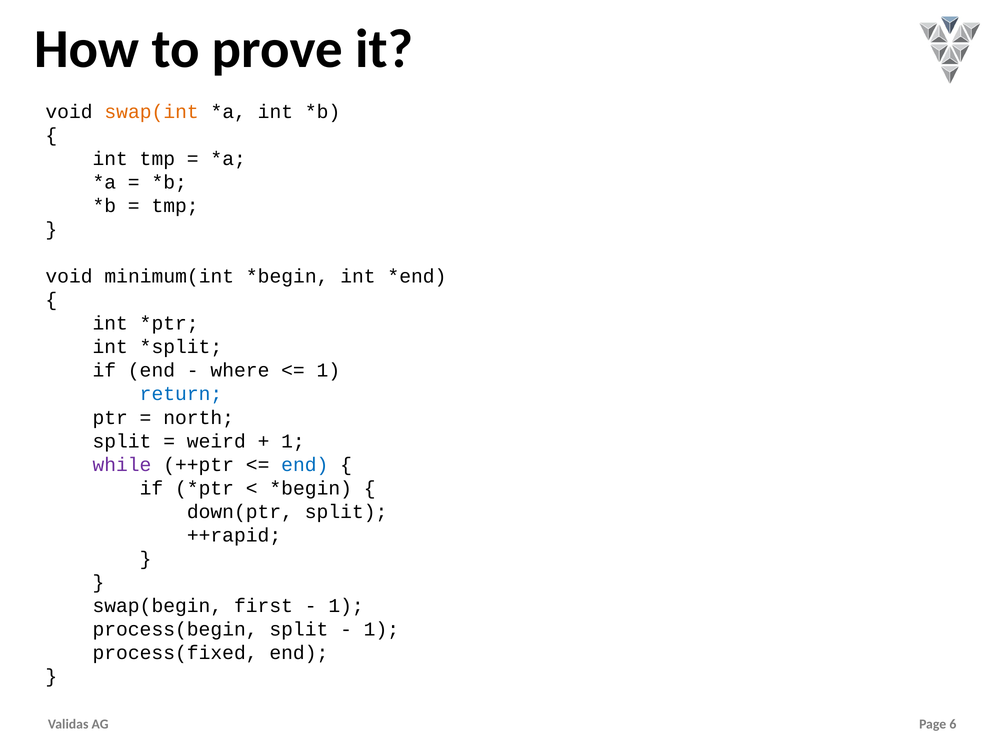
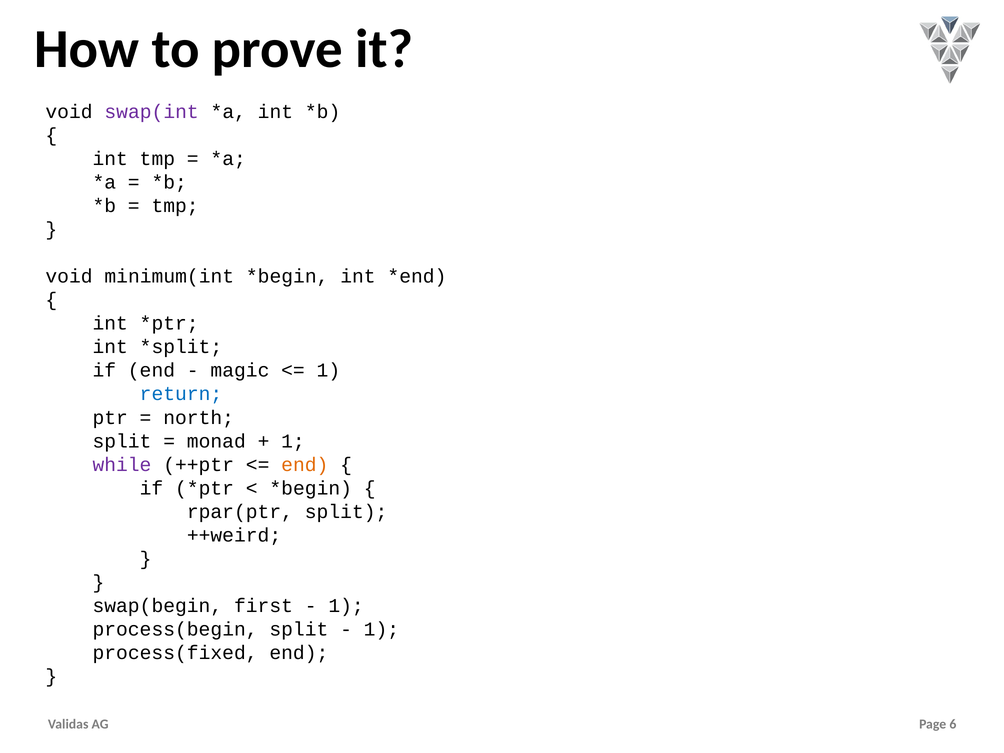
swap(int colour: orange -> purple (152, 112)
where: where -> magic (240, 370)
weird: weird -> monad (216, 441)
end colour: blue -> orange (305, 465)
down(ptr: down(ptr -> rpar(ptr (240, 512)
++rapid: ++rapid -> ++weird (234, 535)
